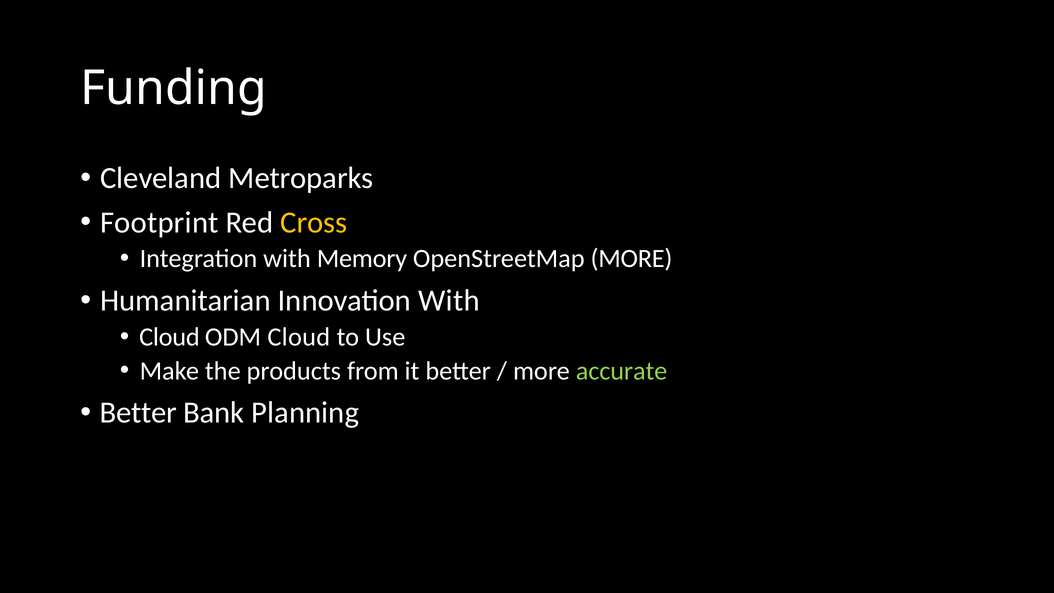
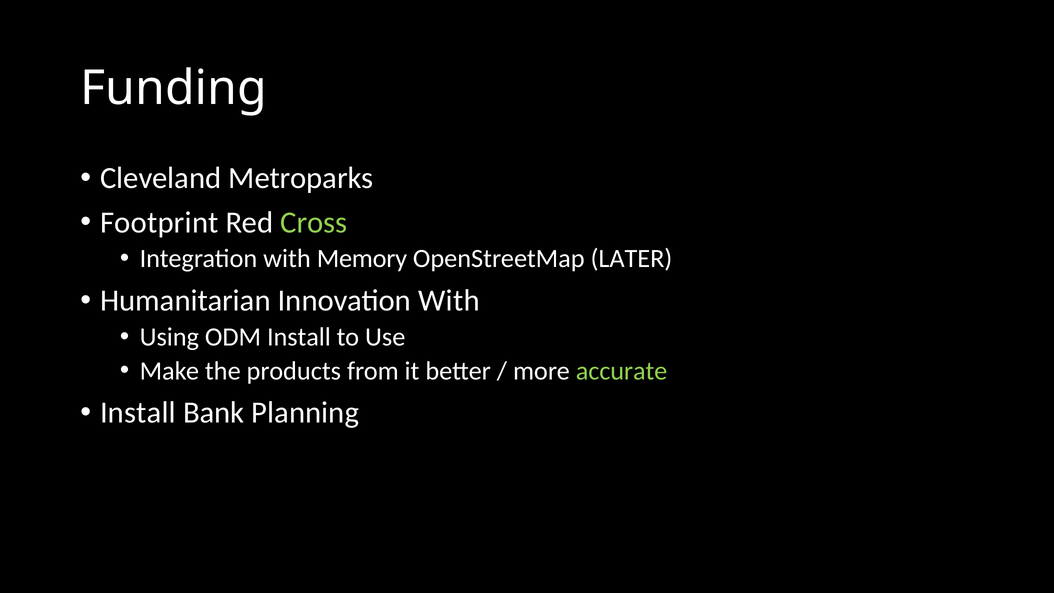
Cross colour: yellow -> light green (314, 222)
OpenStreetMap MORE: MORE -> LATER (631, 259)
Cloud: Cloud -> Using (169, 337)
ODM Cloud: Cloud -> Install (299, 337)
Better: Better -> Install (138, 413)
